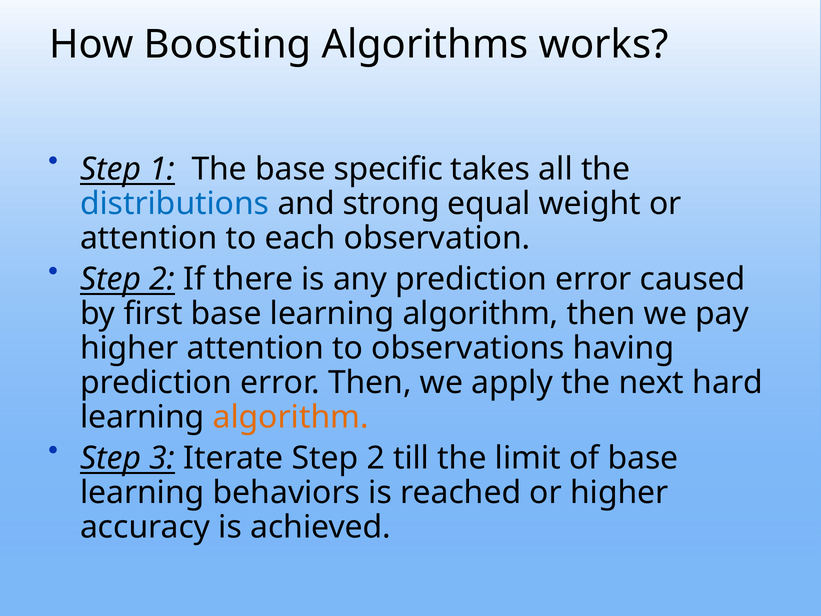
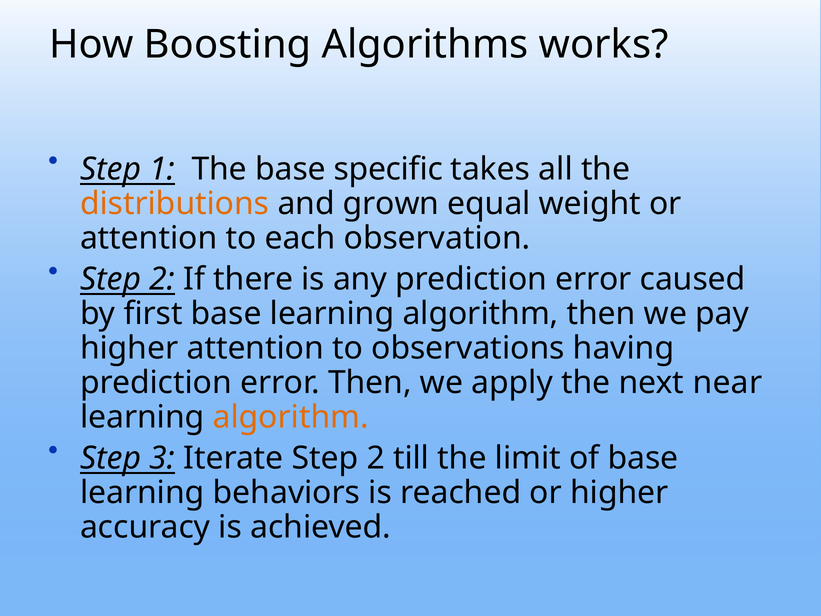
distributions colour: blue -> orange (175, 204)
strong: strong -> grown (391, 204)
hard: hard -> near (727, 383)
